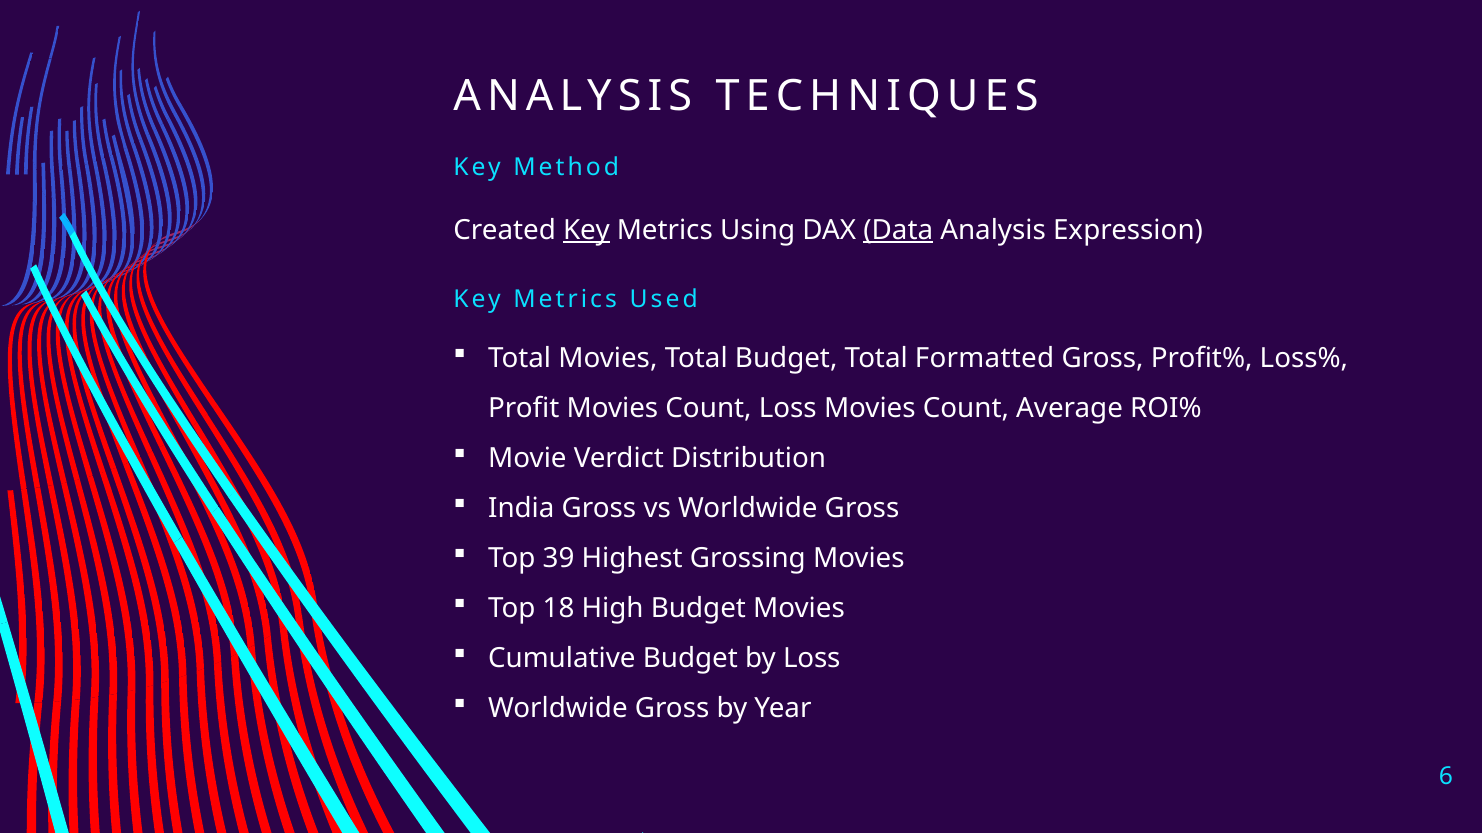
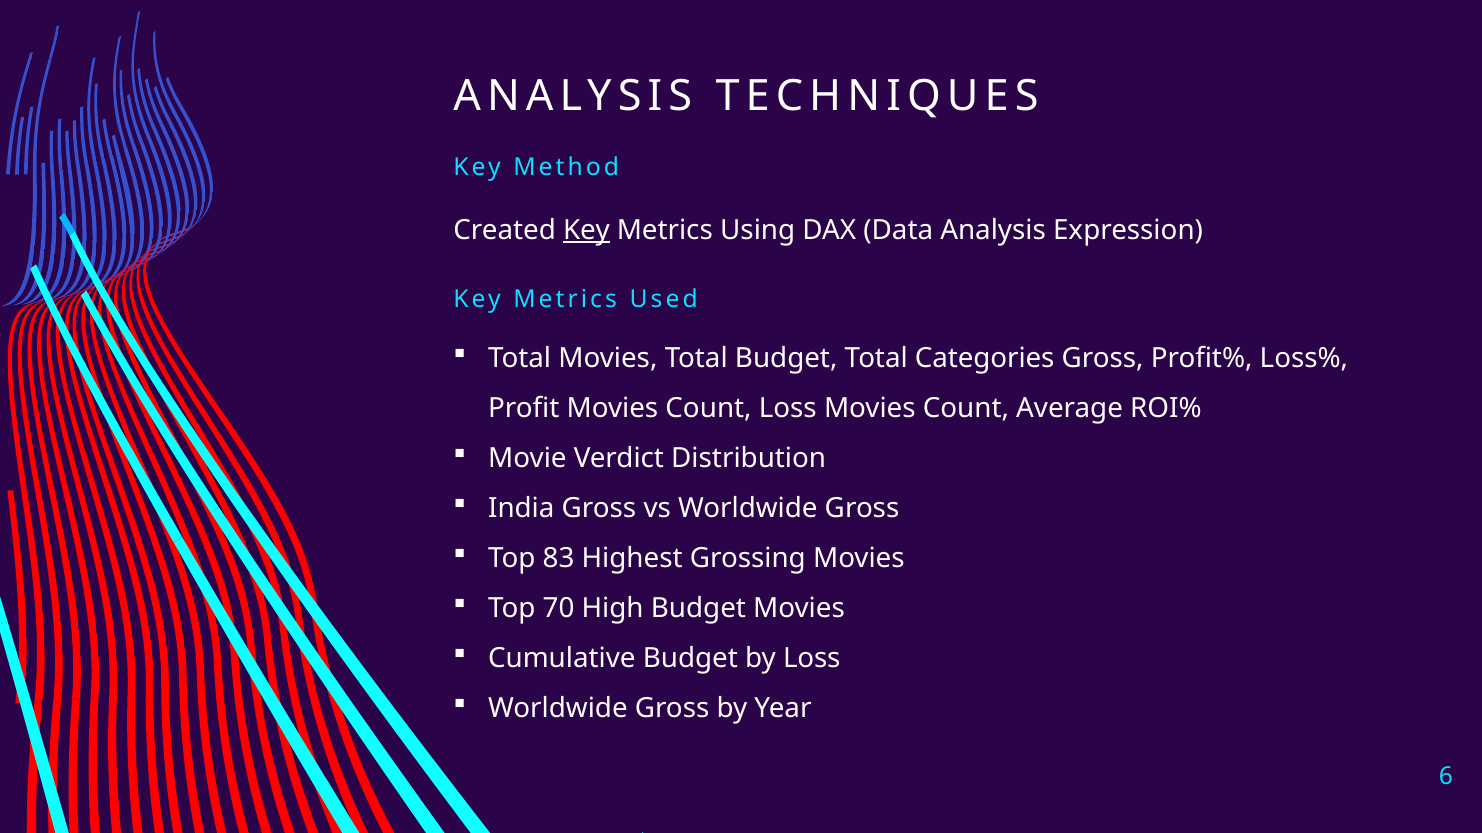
Data underline: present -> none (898, 230)
Formatted: Formatted -> Categories (985, 359)
39: 39 -> 83 (559, 559)
18: 18 -> 70 (559, 609)
